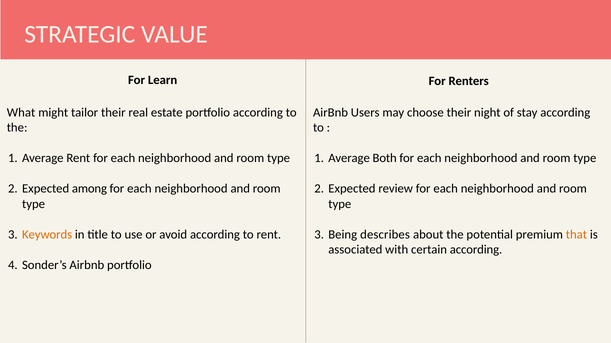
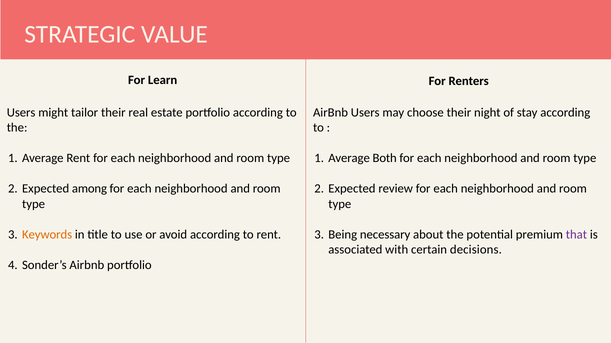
What: What -> Users (21, 113)
describes: describes -> necessary (385, 235)
that colour: orange -> purple (576, 235)
certain according: according -> decisions (476, 250)
